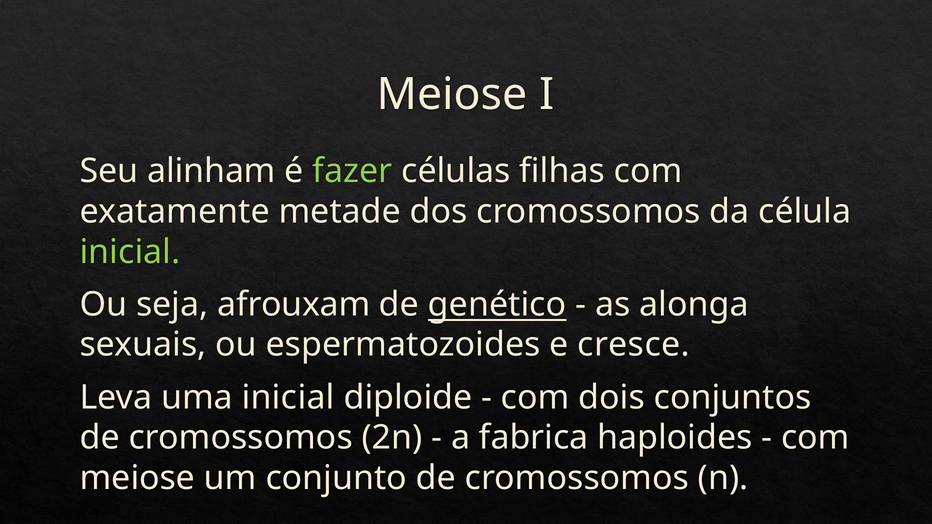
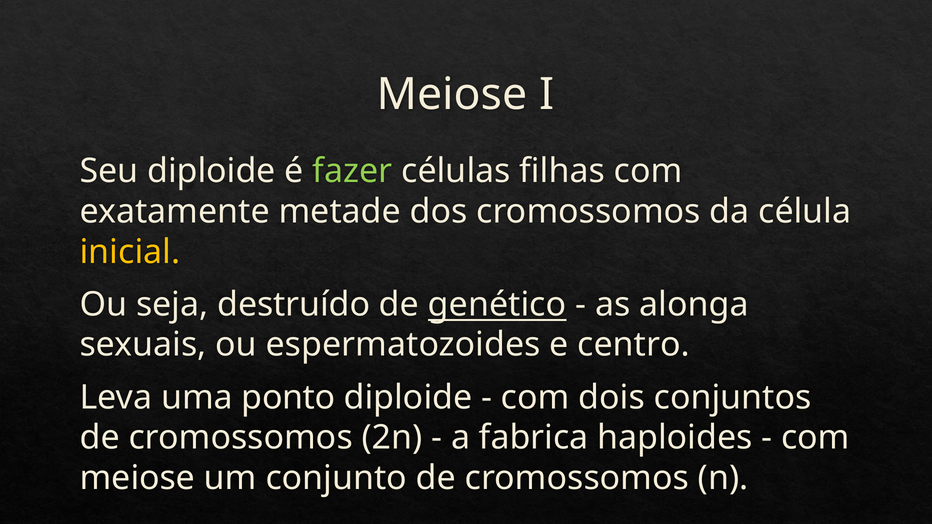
Seu alinham: alinham -> diploide (211, 171)
inicial colour: light green -> yellow (130, 252)
afrouxam: afrouxam -> destruído (294, 305)
cresce: cresce -> centro (634, 345)
uma inicial: inicial -> ponto (288, 398)
